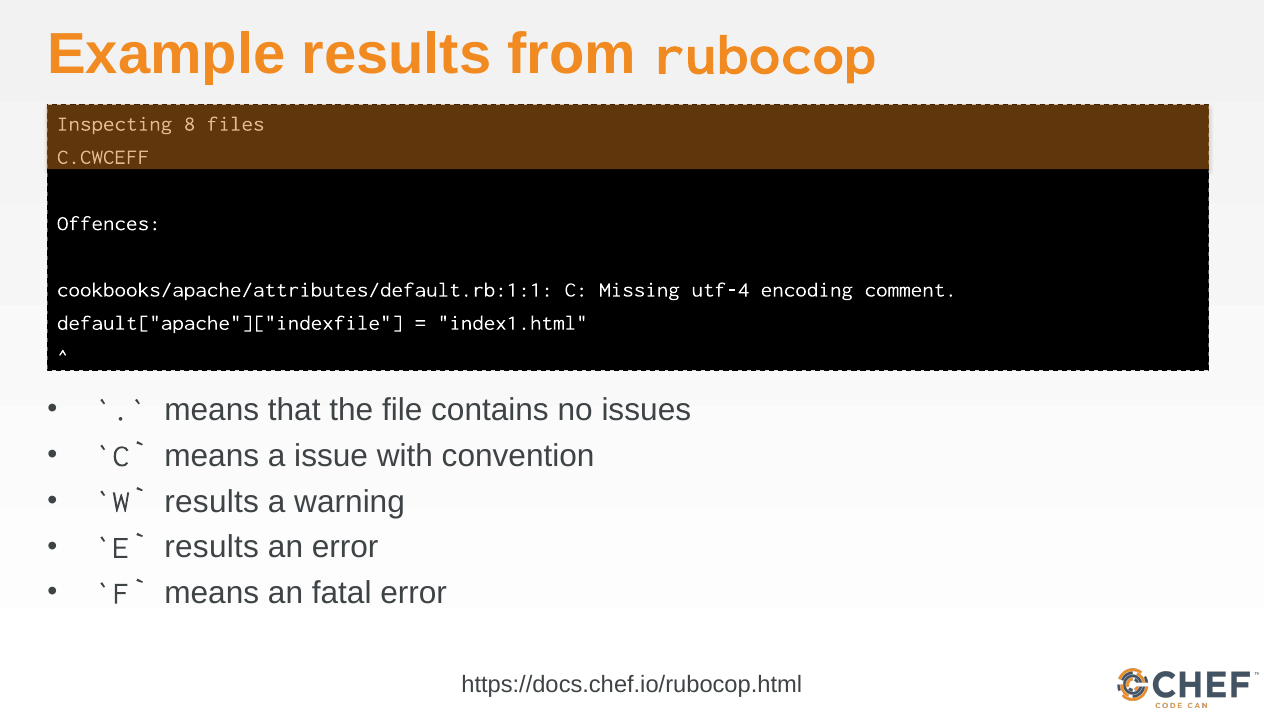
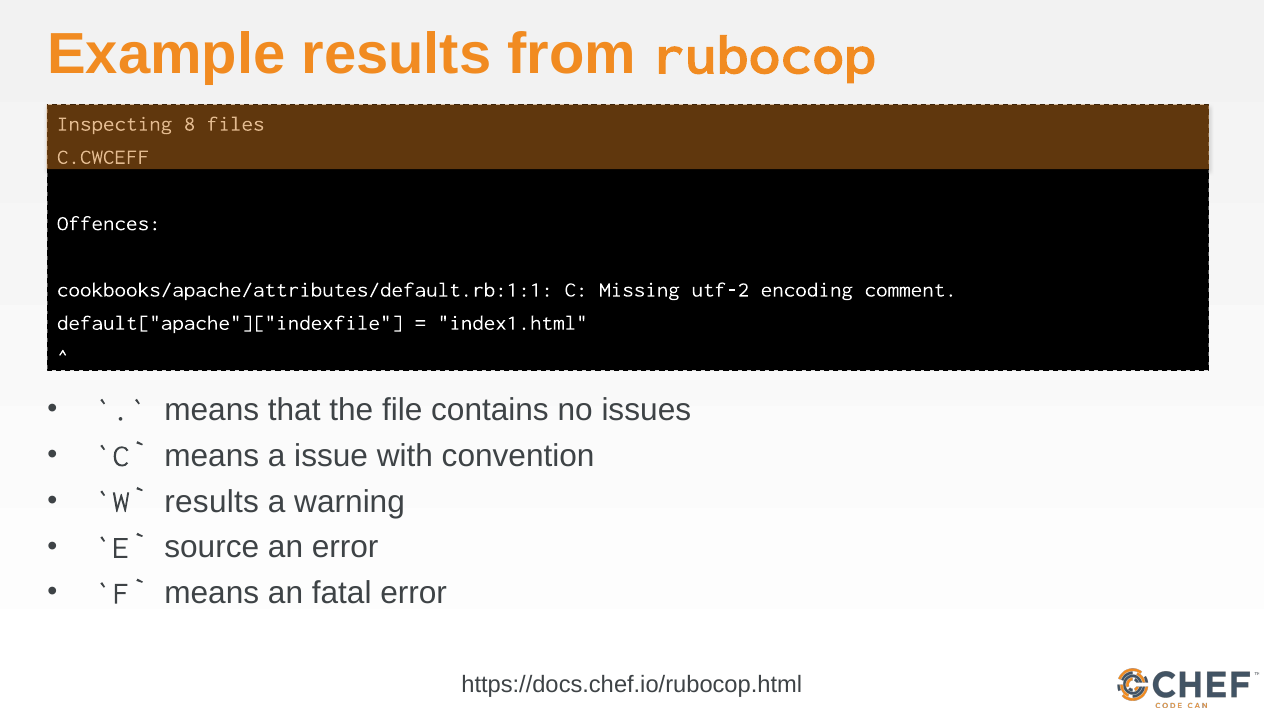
utf-4: utf-4 -> utf-2 (720, 290)
results: results -> source (212, 547)
